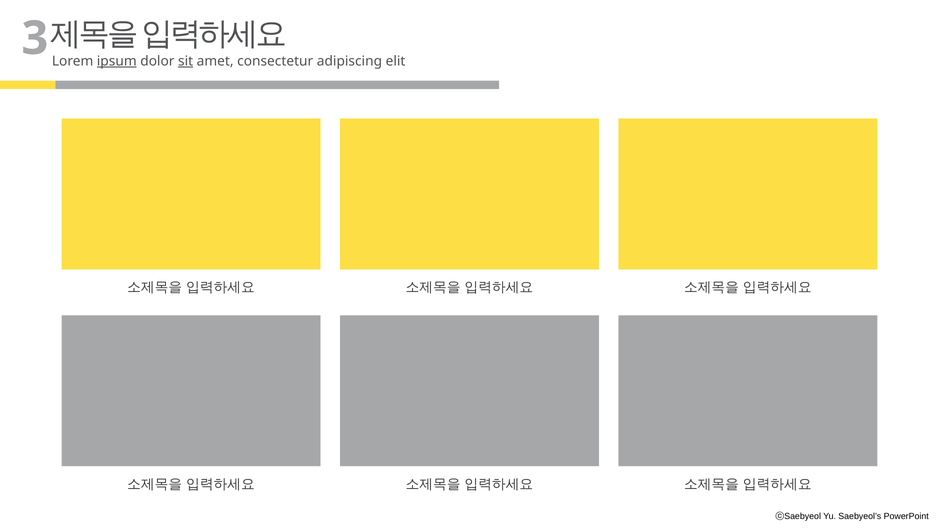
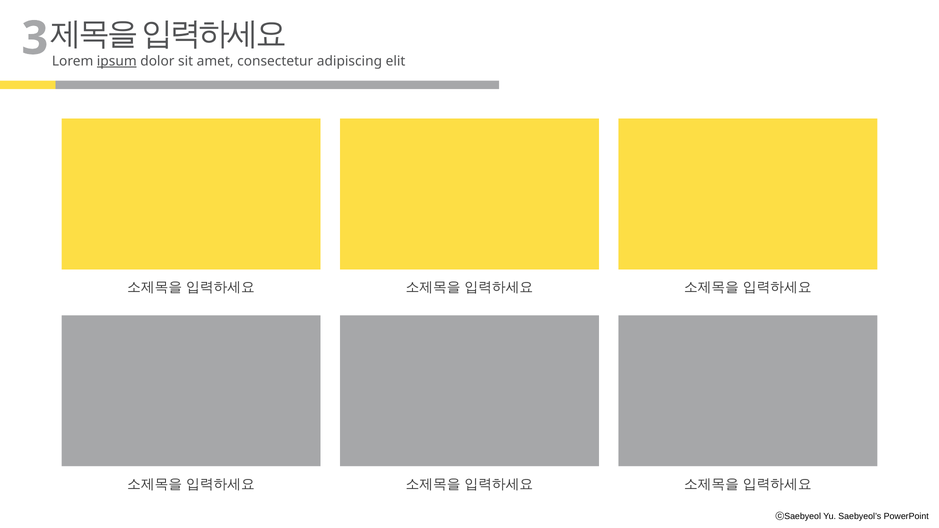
sit underline: present -> none (186, 61)
